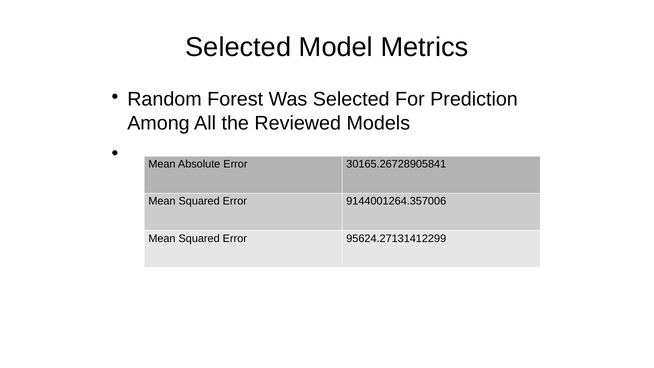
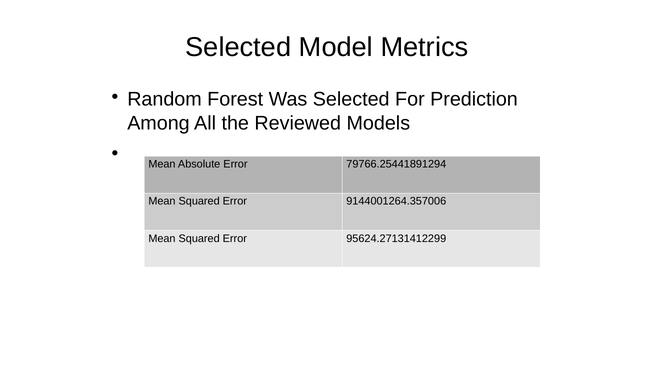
30165.26728905841: 30165.26728905841 -> 79766.25441891294 (396, 164)
